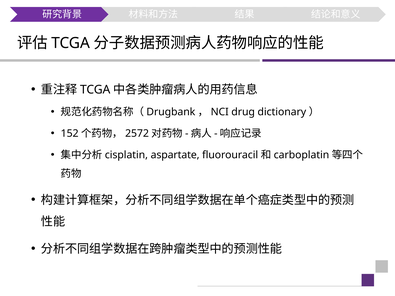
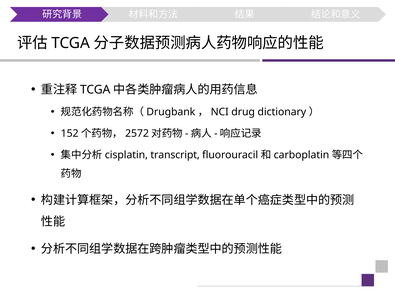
aspartate: aspartate -> transcript (175, 155)
